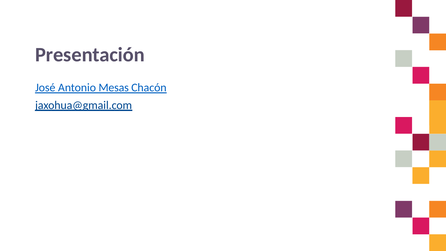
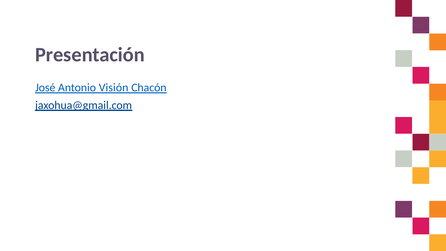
Mesas: Mesas -> Visión (114, 88)
